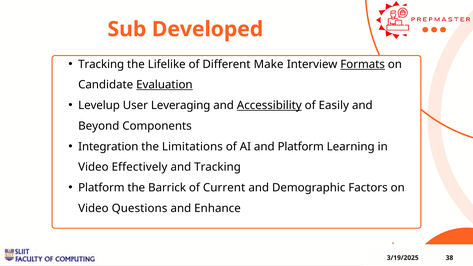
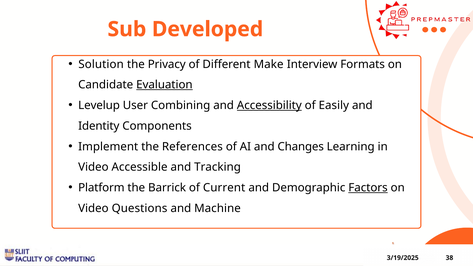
Tracking: Tracking -> Solution (101, 64)
Lifelike: Lifelike -> Privacy (167, 64)
Formats underline: present -> none (363, 64)
Leveraging: Leveraging -> Combining (181, 105)
Beyond: Beyond -> Identity (99, 126)
Integration: Integration -> Implement (108, 147)
Limitations: Limitations -> References (192, 147)
and Platform: Platform -> Changes (301, 147)
Effectively: Effectively -> Accessible (140, 167)
Factors underline: none -> present (368, 188)
Enhance: Enhance -> Machine (217, 208)
